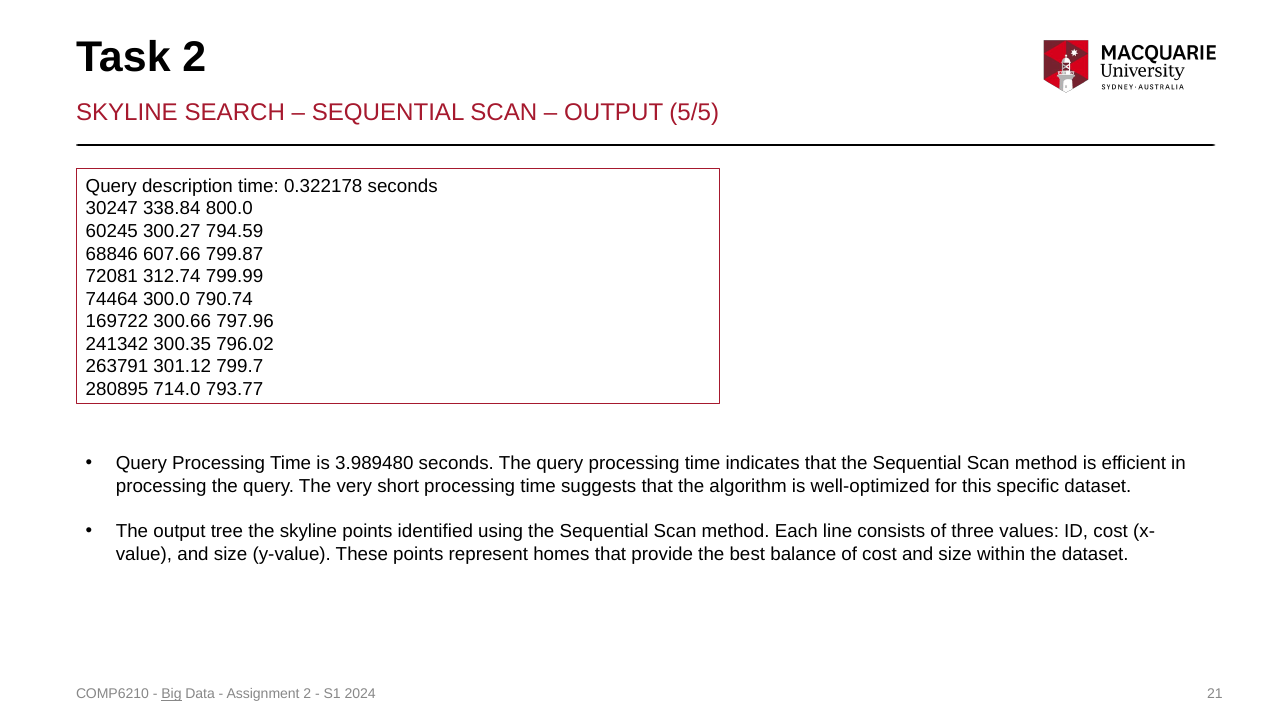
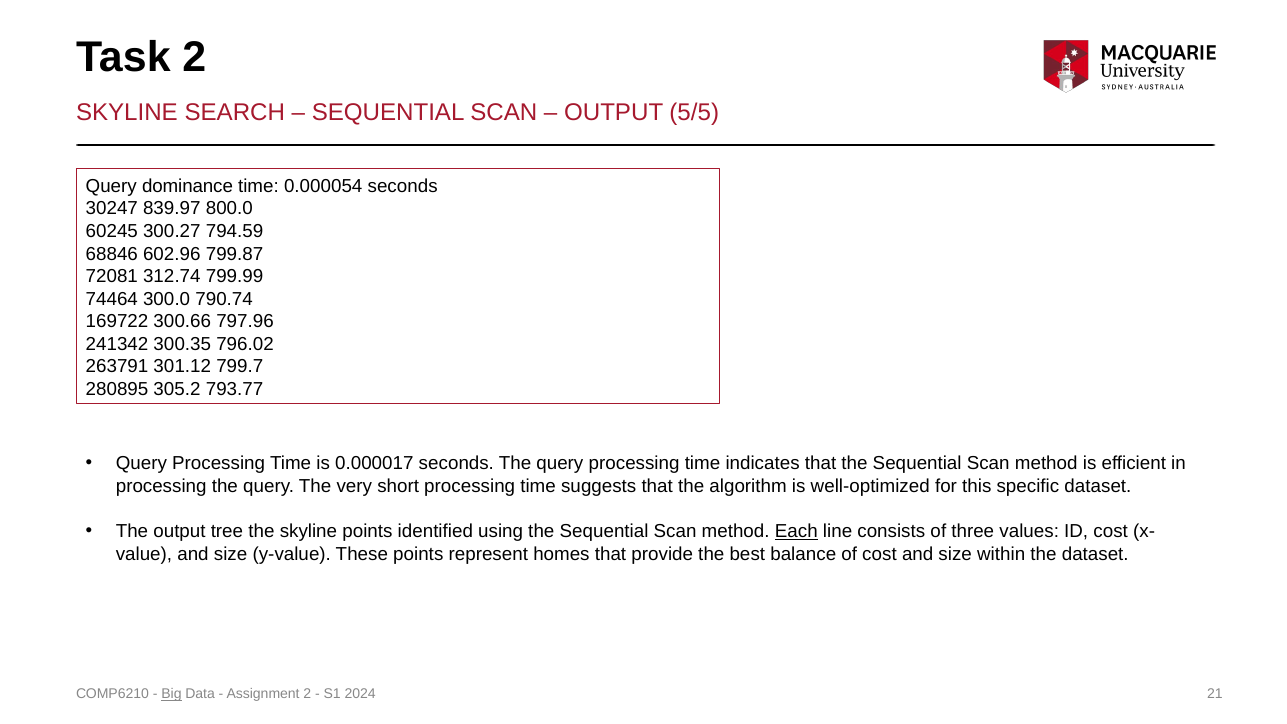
description: description -> dominance (187, 186)
0.322178: 0.322178 -> 0.000054 (323, 186)
338.84: 338.84 -> 839.97 (172, 209)
607.66: 607.66 -> 602.96 (172, 254)
714.0: 714.0 -> 305.2 (177, 389)
3.989480: 3.989480 -> 0.000017 (374, 464)
Each underline: none -> present (796, 531)
